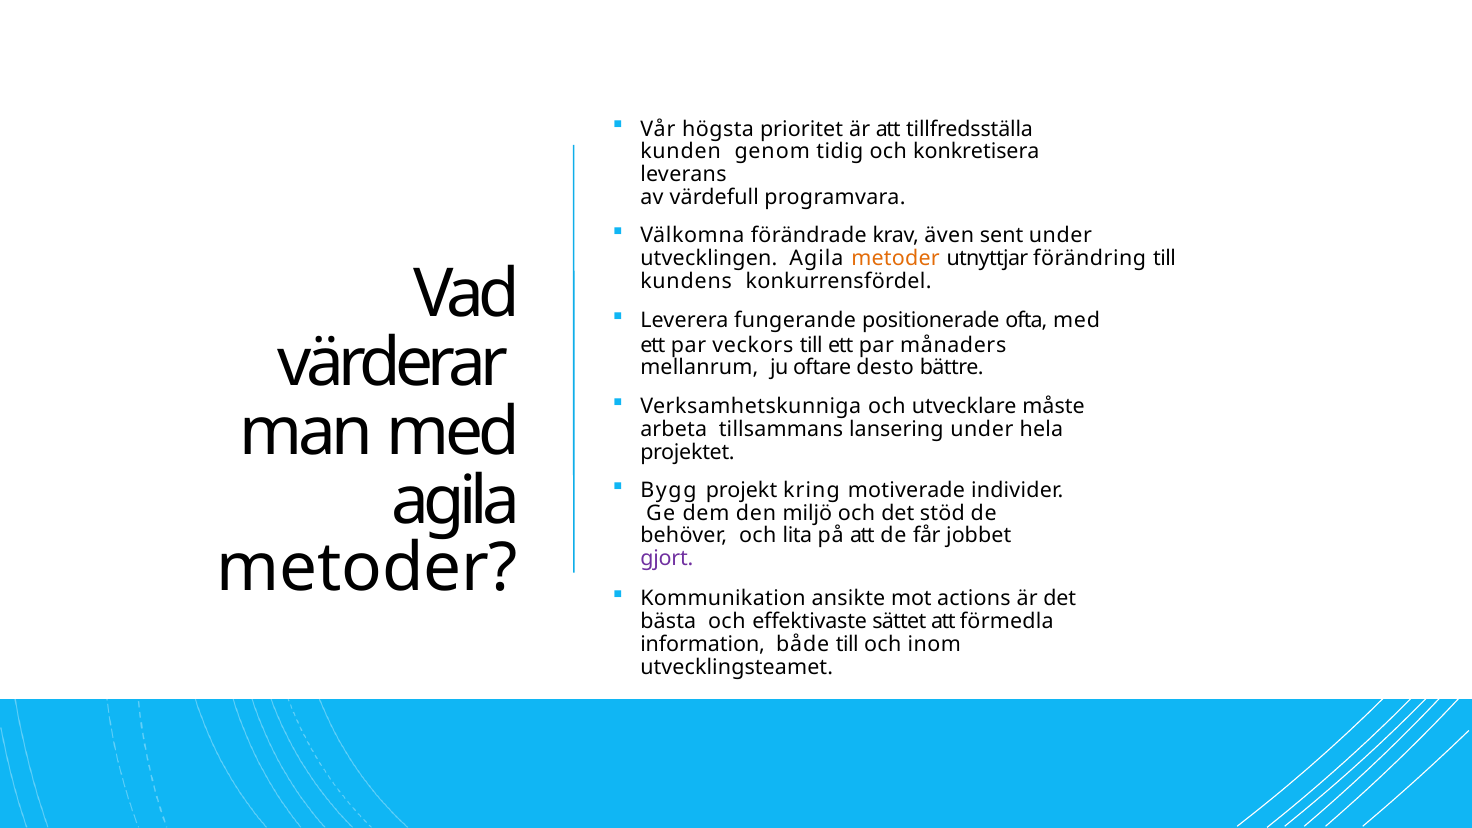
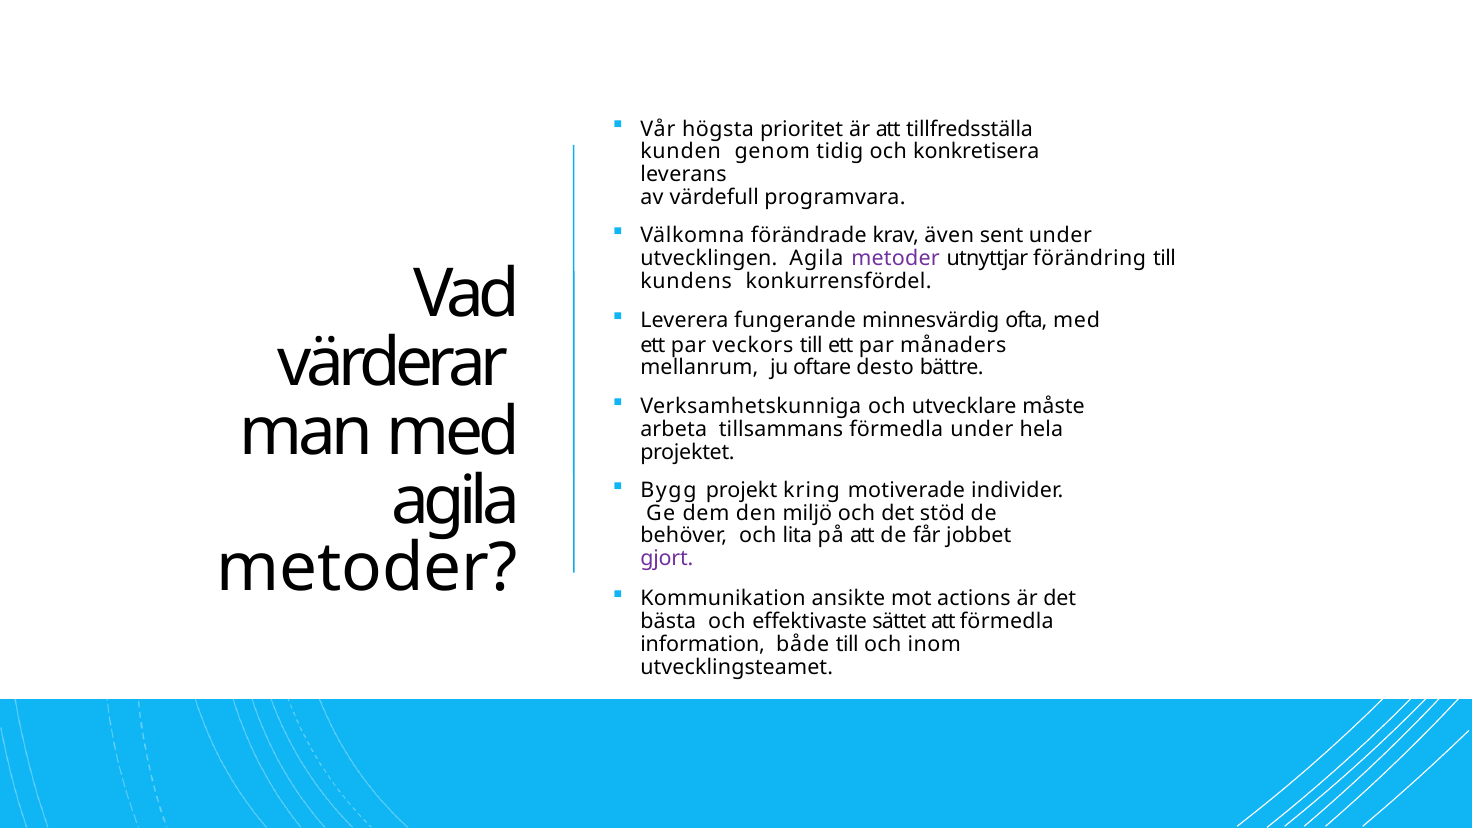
metoder colour: orange -> purple (896, 258)
positionerade: positionerade -> minnesvärdig (931, 320)
tillsammans lansering: lansering -> förmedla (896, 429)
